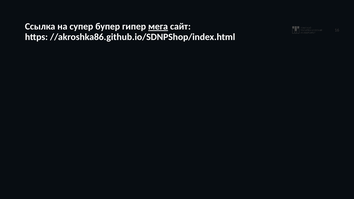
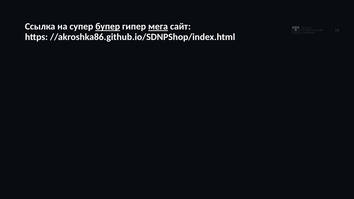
бупер underline: none -> present (108, 27)
